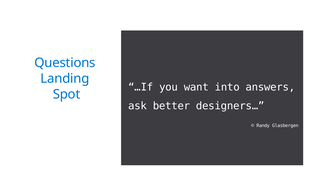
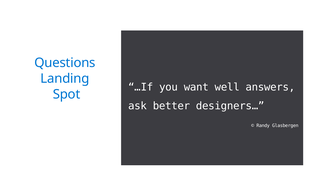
into: into -> well (227, 87)
